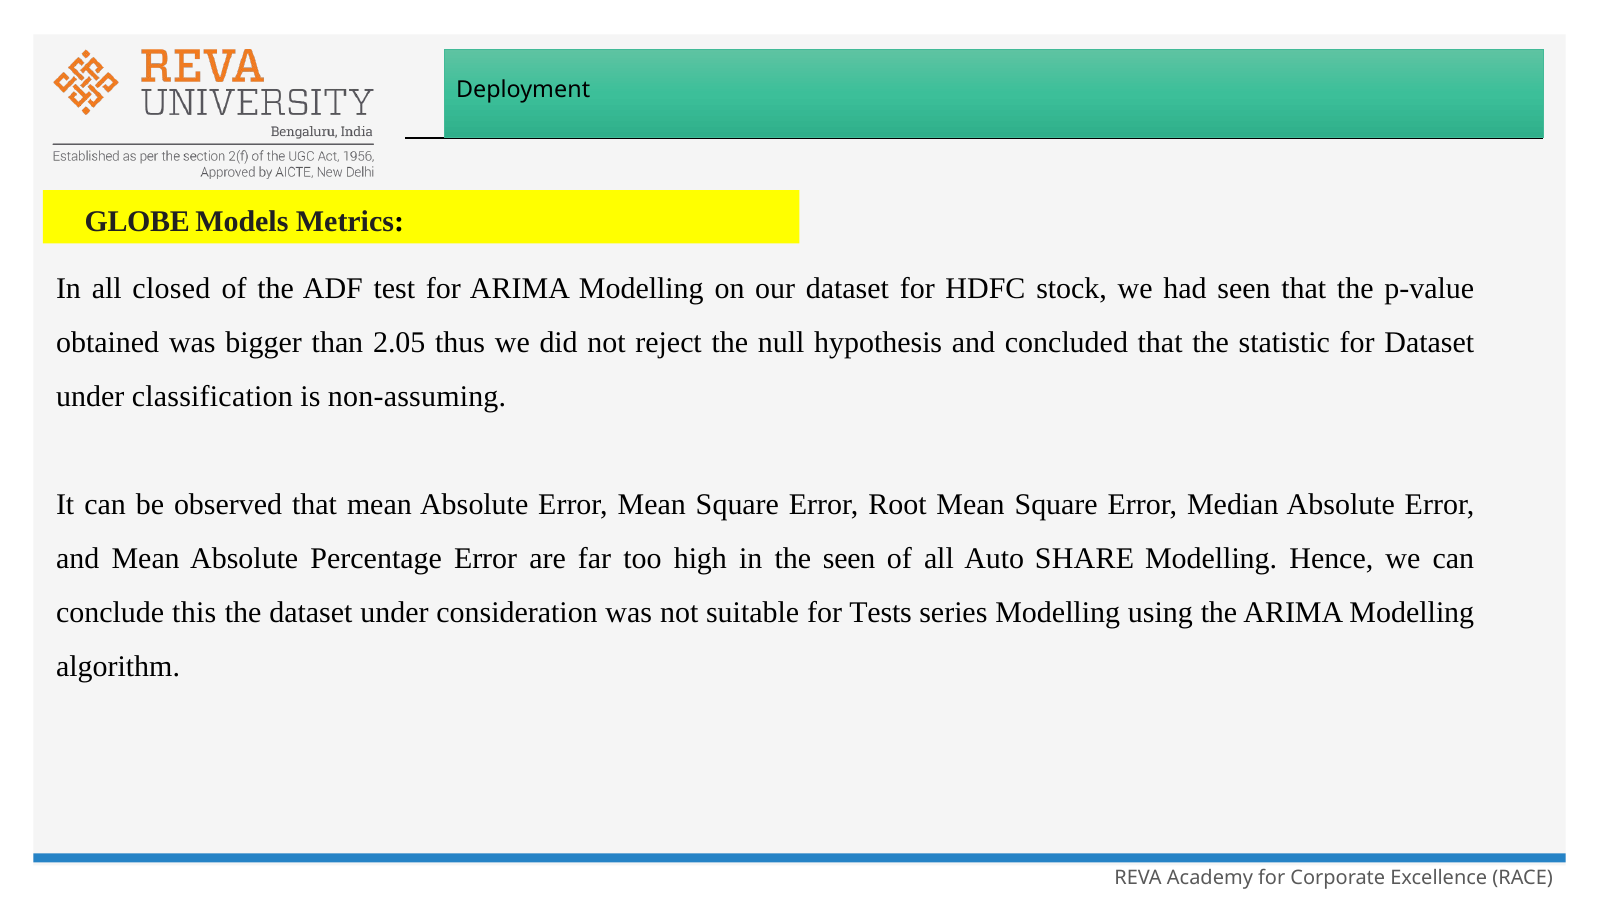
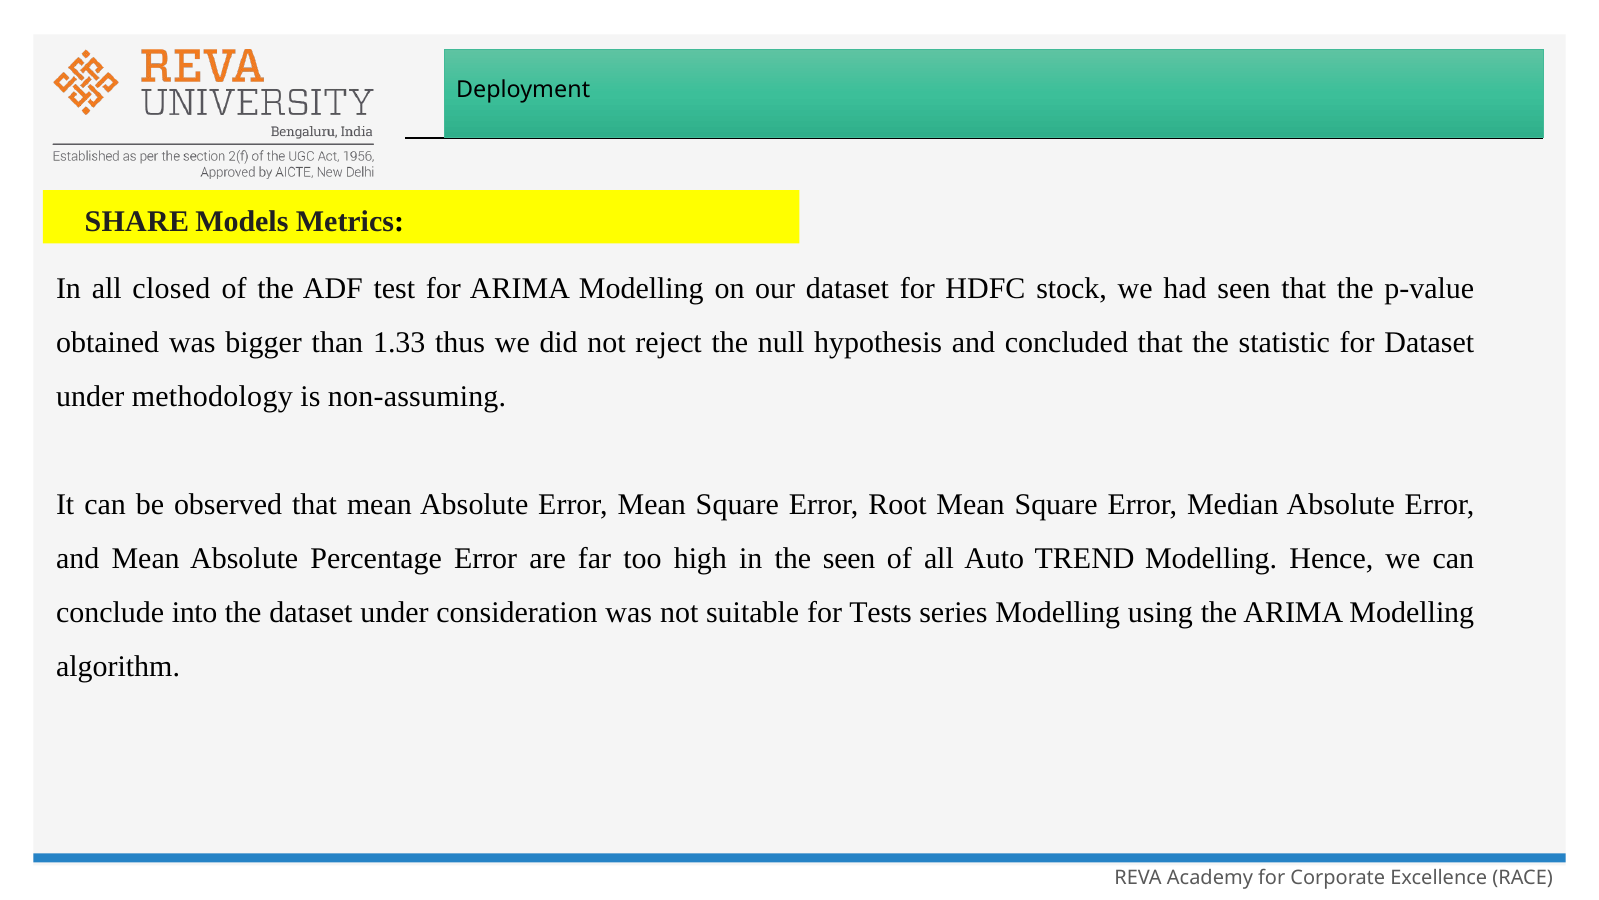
GLOBE: GLOBE -> SHARE (137, 221)
2.05: 2.05 -> 1.33 (399, 343)
classification: classification -> methodology (212, 396)
SHARE: SHARE -> TREND (1085, 558)
this: this -> into (195, 612)
